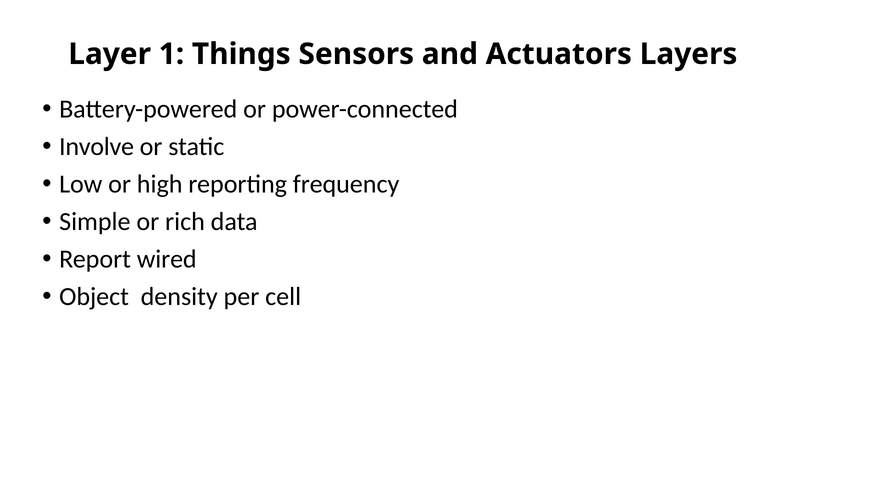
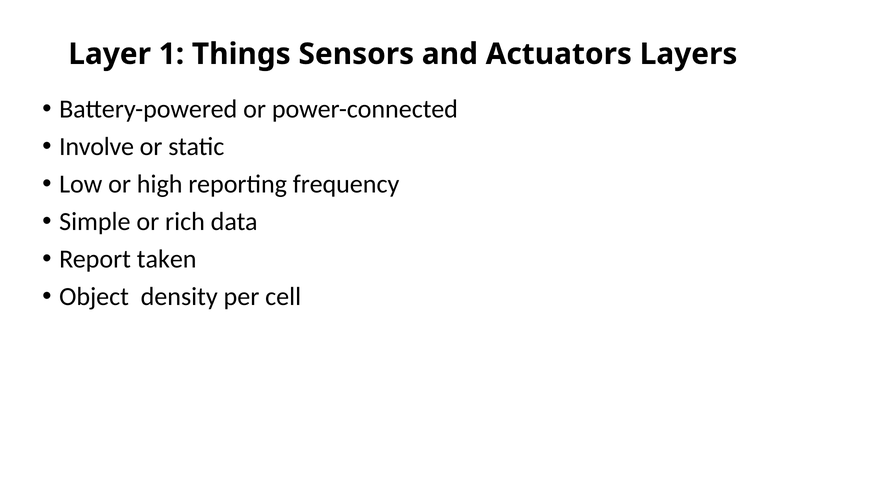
wired: wired -> taken (167, 259)
